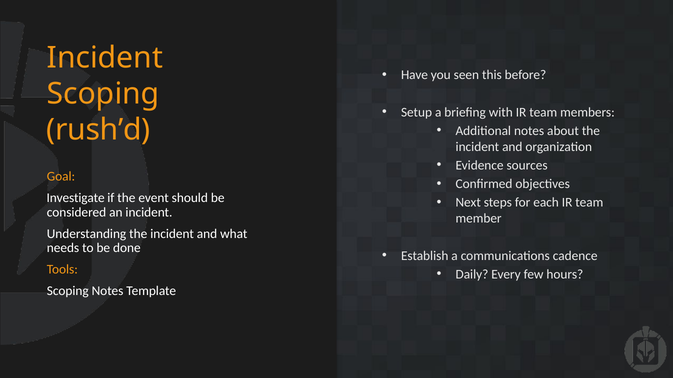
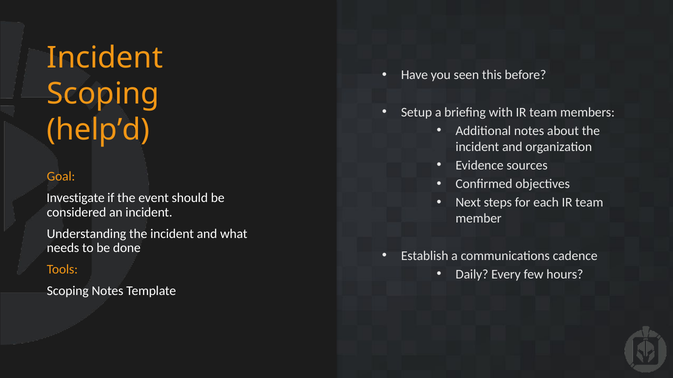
rush’d: rush’d -> help’d (98, 130)
